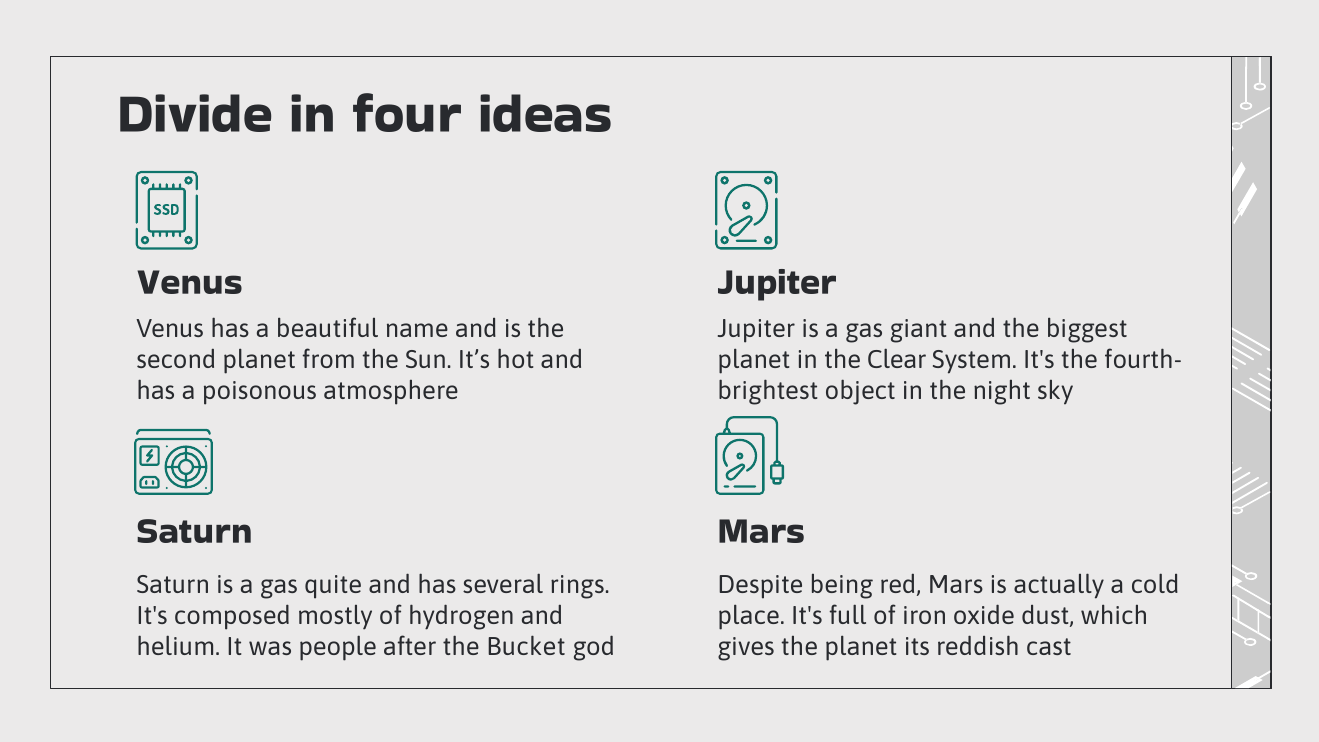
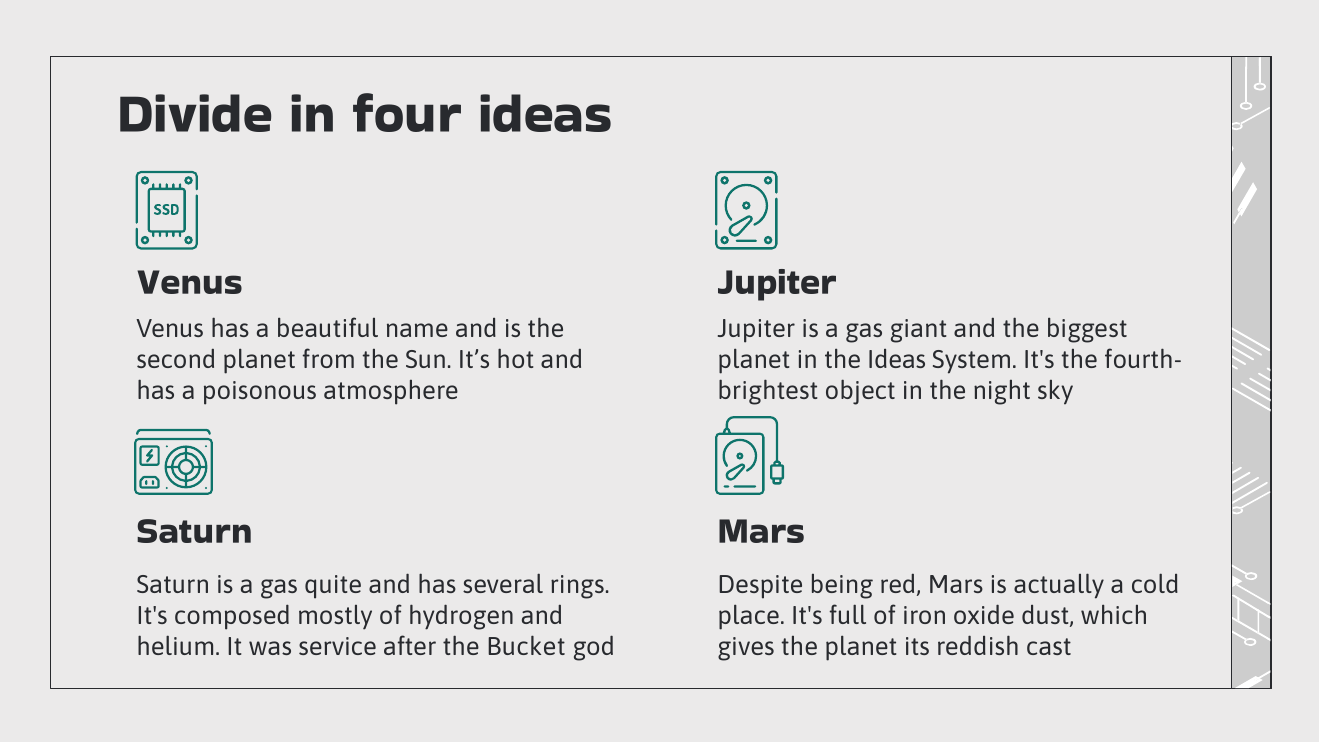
the Clear: Clear -> Ideas (897, 360)
people: people -> service (338, 647)
